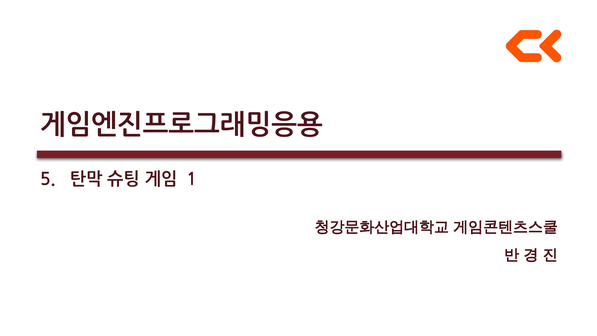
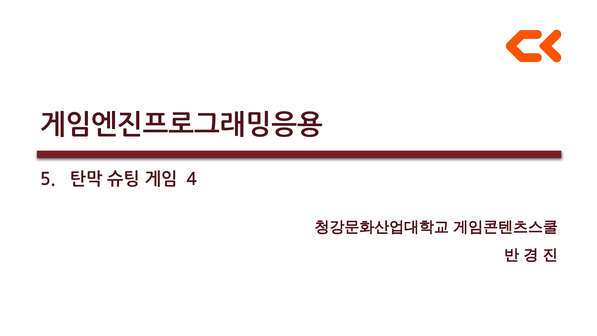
1: 1 -> 4 (192, 179)
